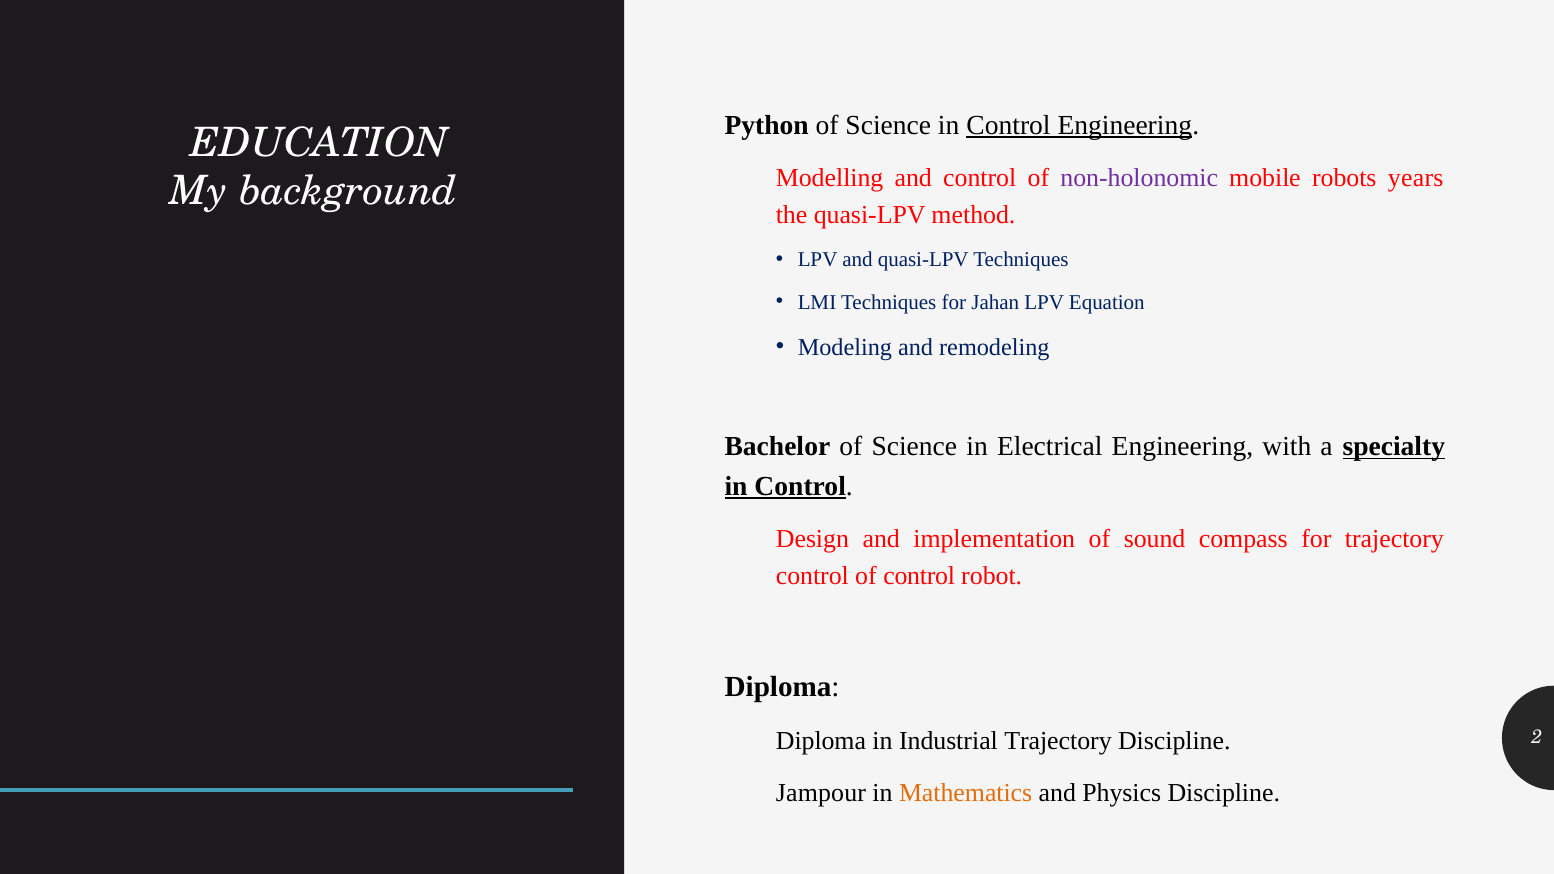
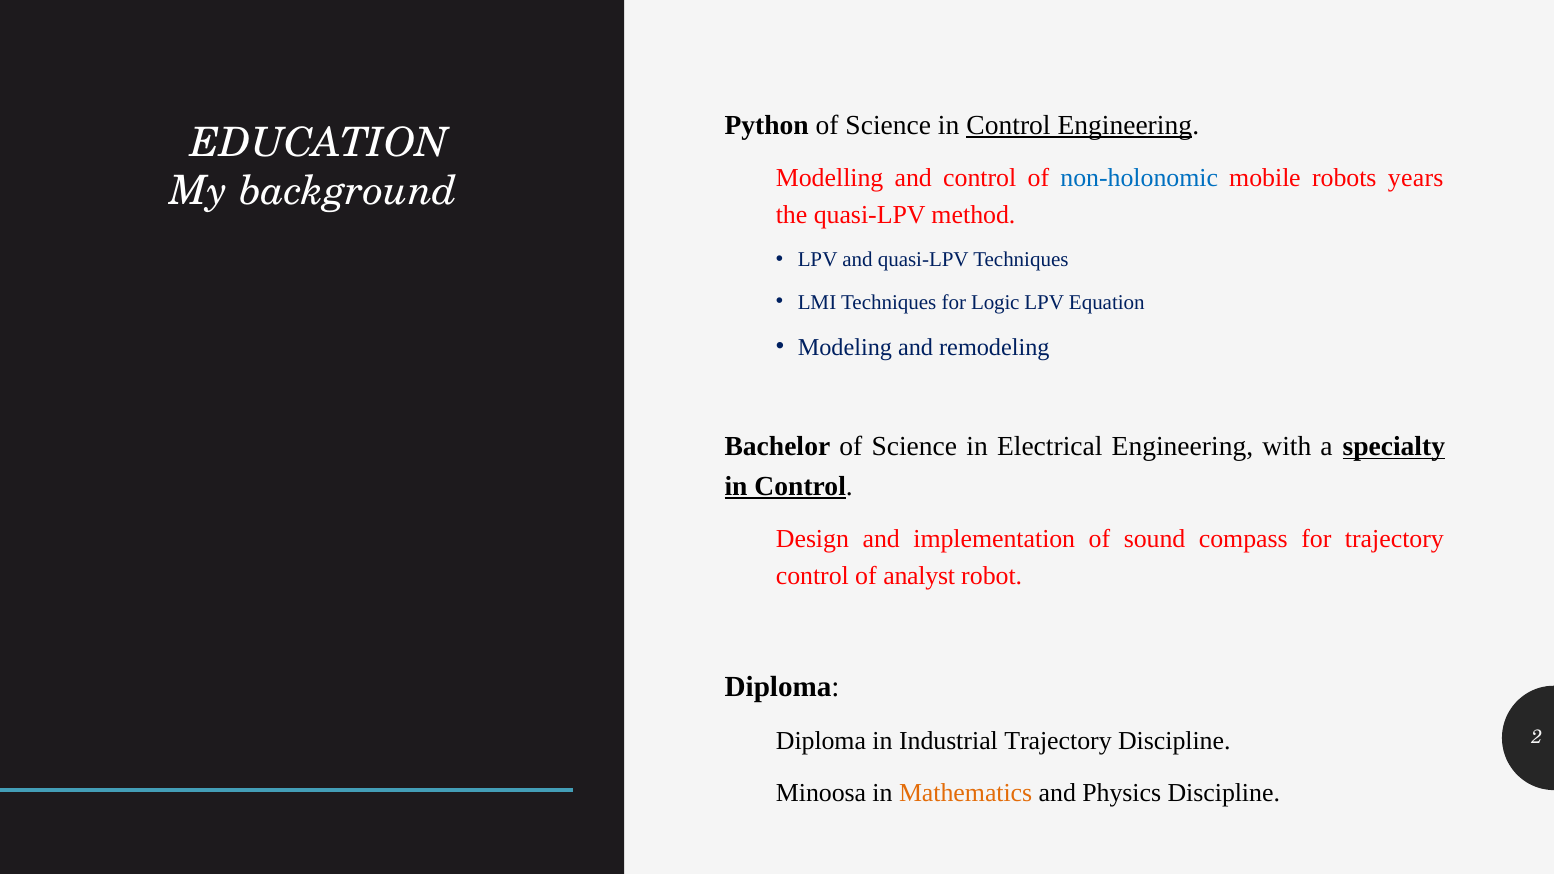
non-holonomic colour: purple -> blue (1139, 178)
Jahan: Jahan -> Logic (995, 302)
of control: control -> analyst (919, 576)
Jampour: Jampour -> Minoosa (821, 793)
